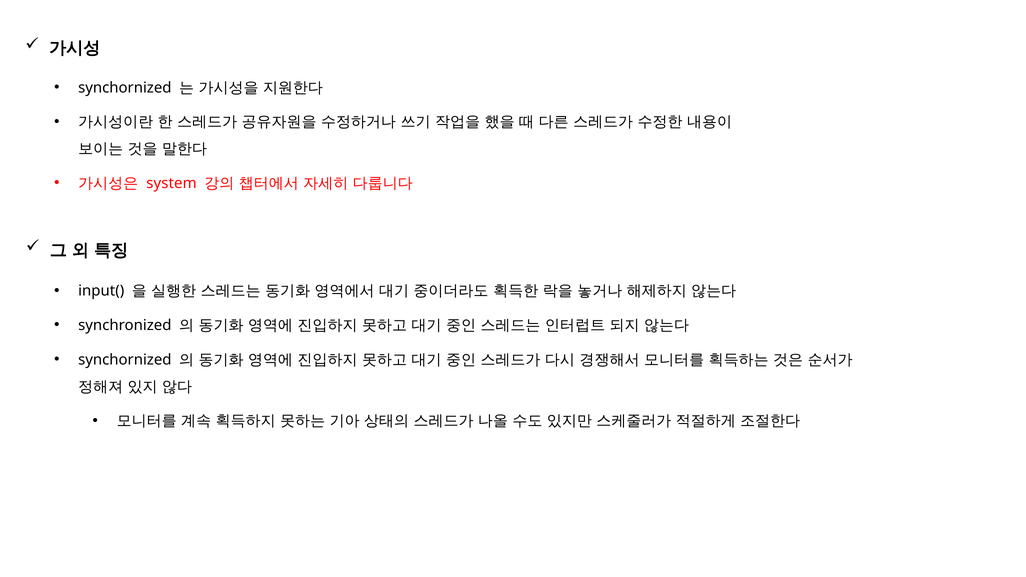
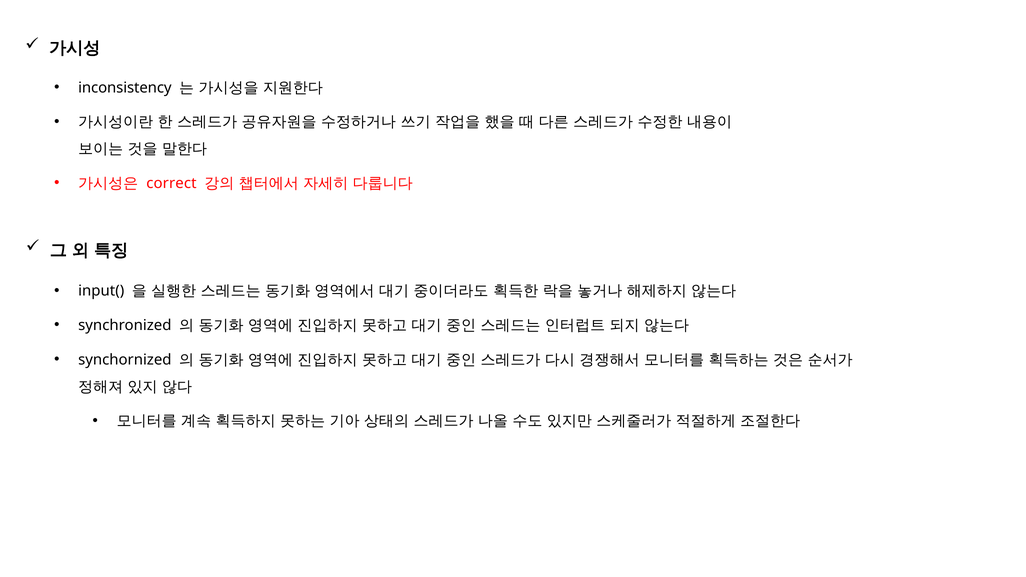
synchornized: synchornized -> inconsistency (125, 88)
system: system -> correct (171, 183)
